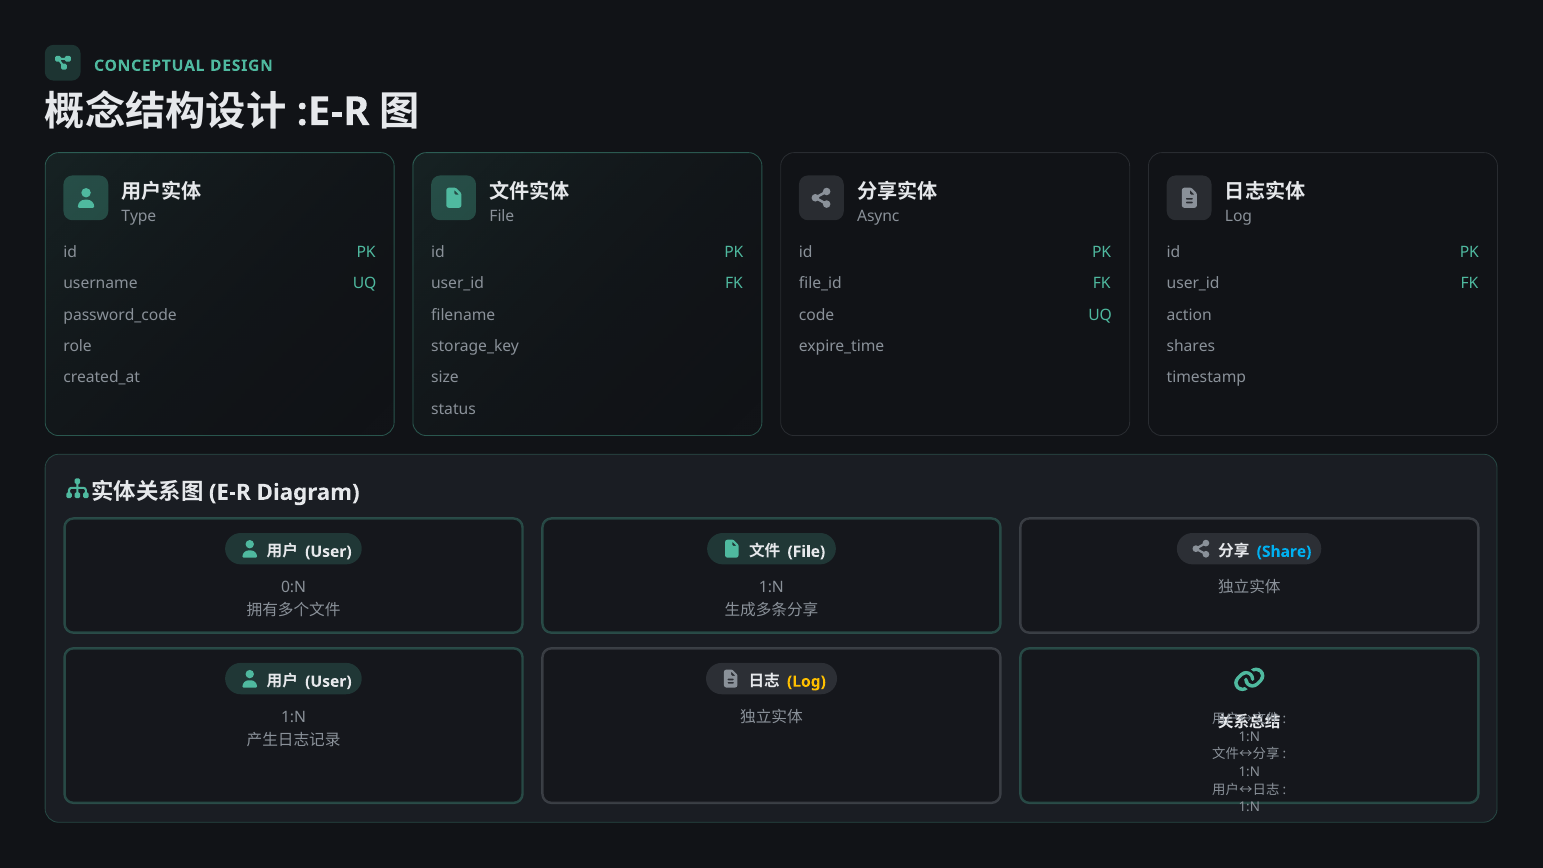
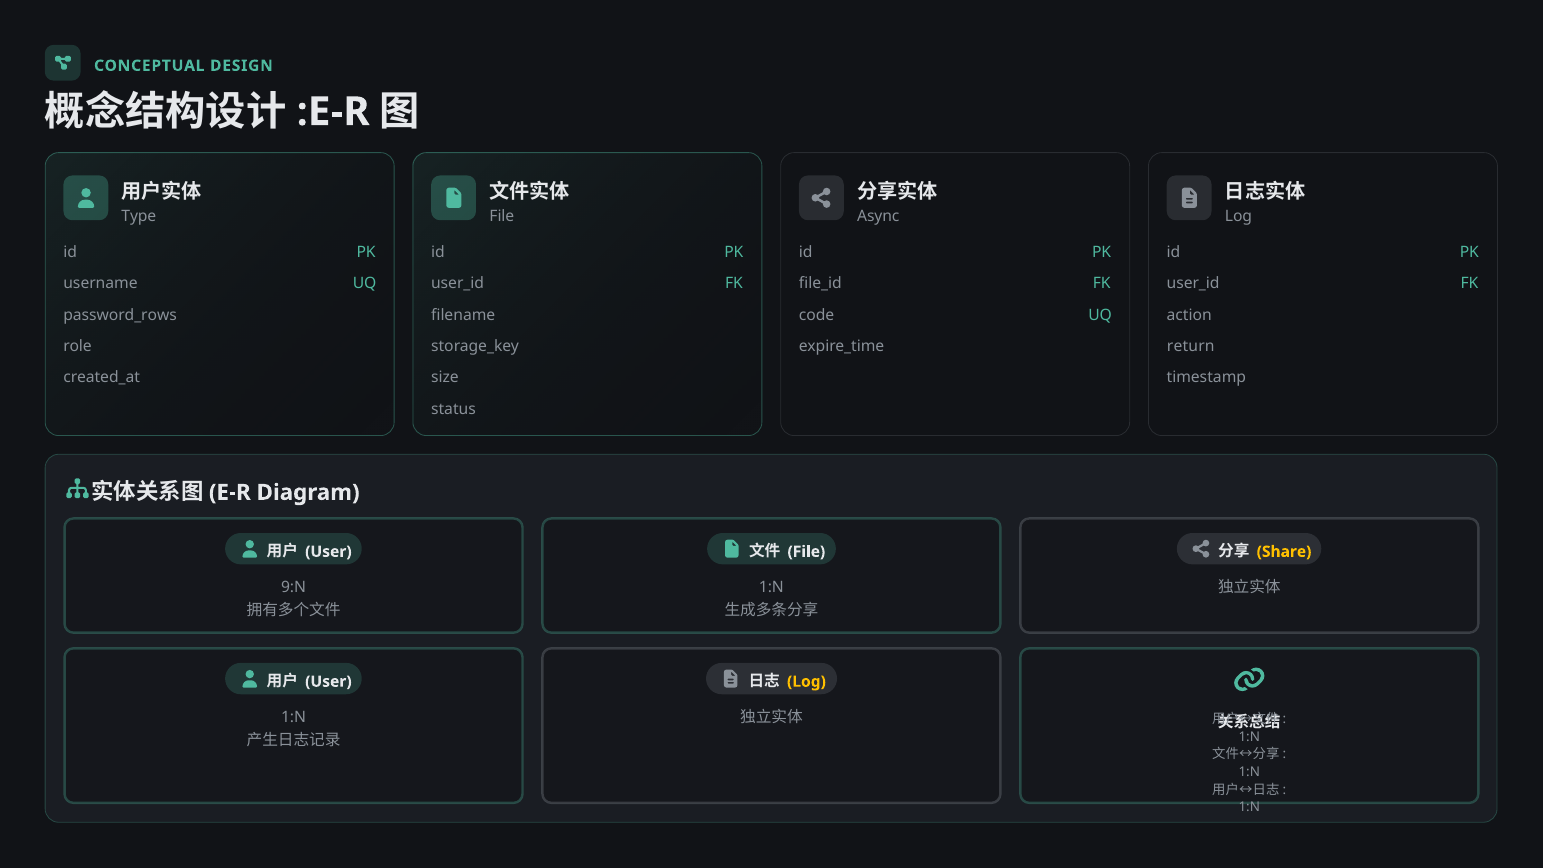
password_code: password_code -> password_rows (120, 315)
shares: shares -> return (1191, 346)
Share colour: light blue -> yellow (1284, 552)
0:N: 0:N -> 9:N (294, 587)
